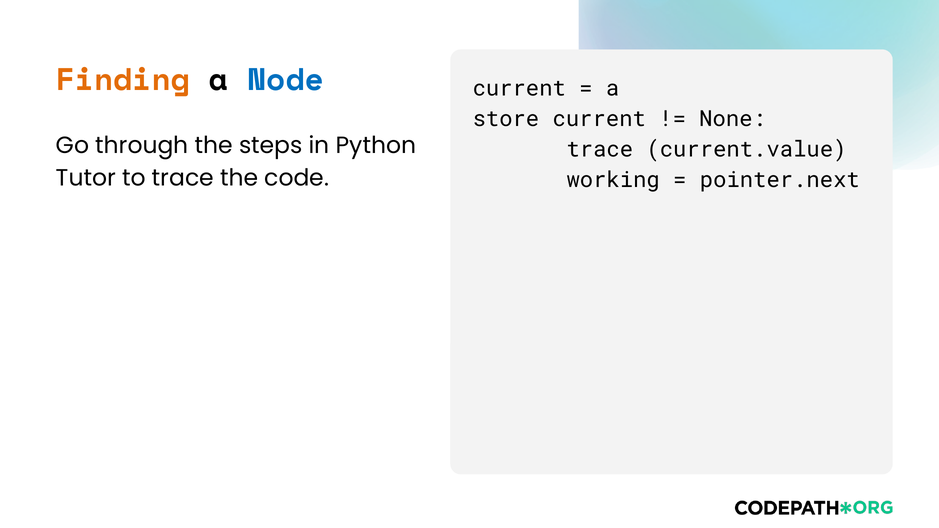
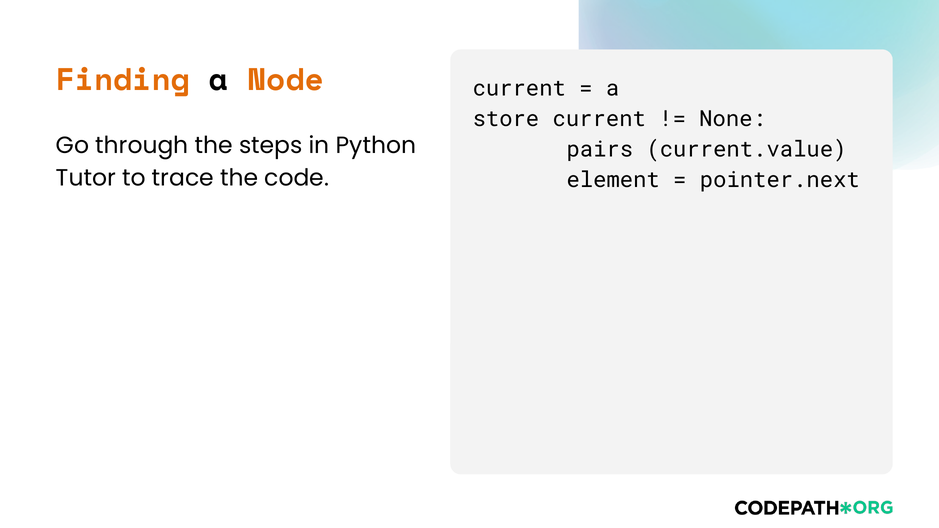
Node colour: blue -> orange (286, 80)
trace: trace -> pairs (600, 150)
working: working -> element (613, 180)
